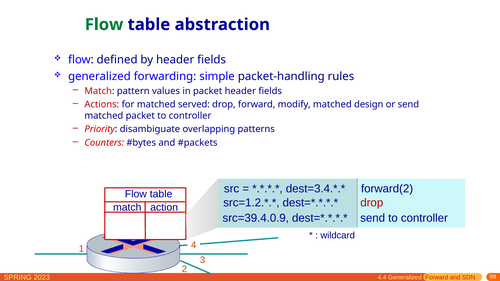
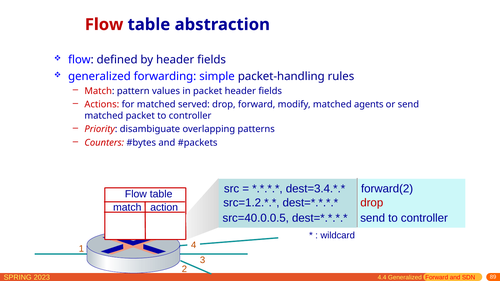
Flow colour: green -> red (104, 25)
design: design -> agents (369, 105)
src=39.4.0.9: src=39.4.0.9 -> src=40.0.0.5 (256, 218)
